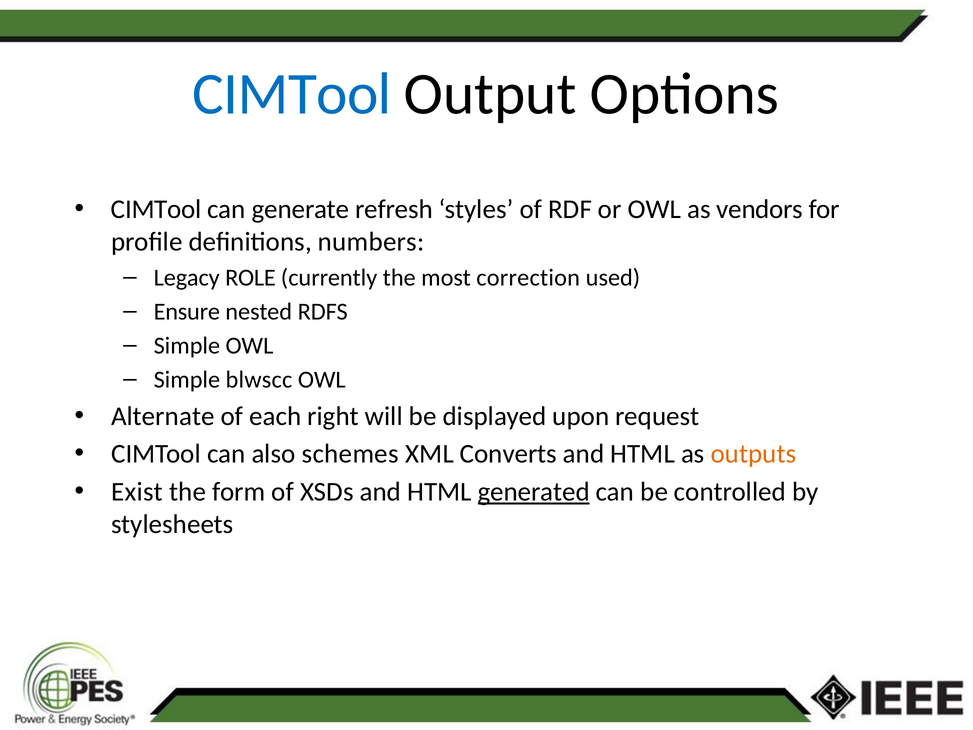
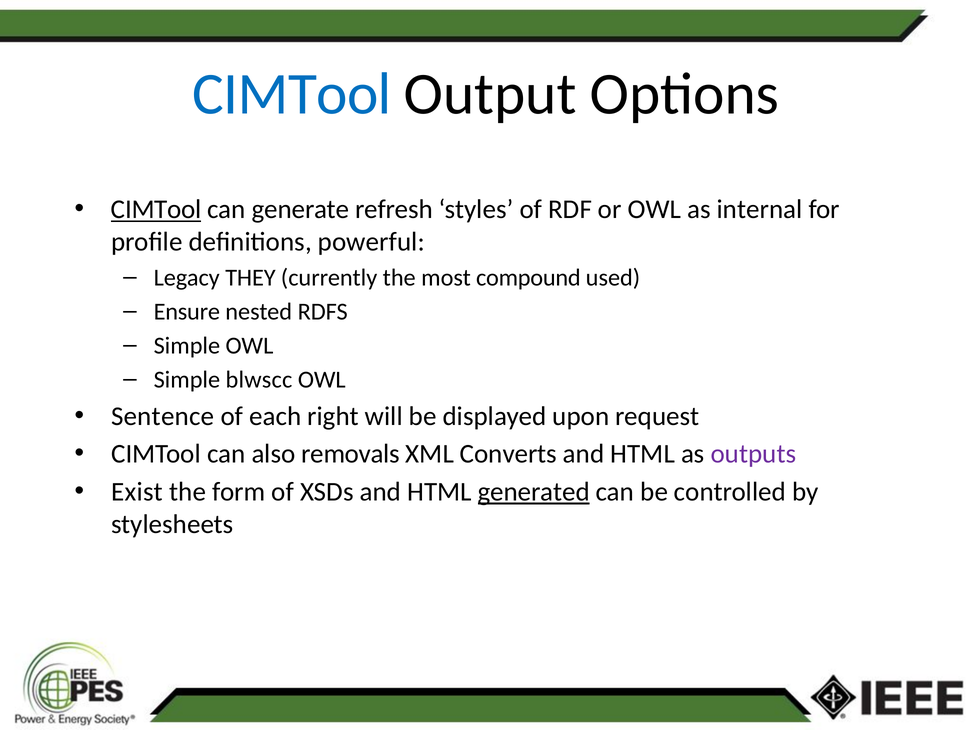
CIMTool underline: none -> present (156, 209)
vendors: vendors -> internal (760, 209)
numbers: numbers -> powerful (371, 242)
ROLE: ROLE -> THEY (250, 277)
correction: correction -> compound (528, 277)
Alternate: Alternate -> Sentence (163, 416)
schemes: schemes -> removals (351, 454)
outputs colour: orange -> purple (753, 454)
